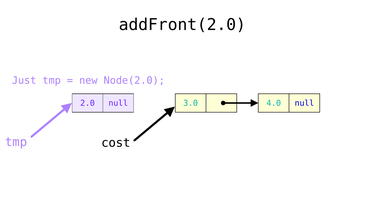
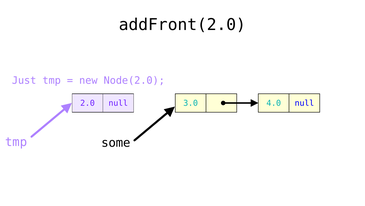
cost: cost -> some (116, 142)
